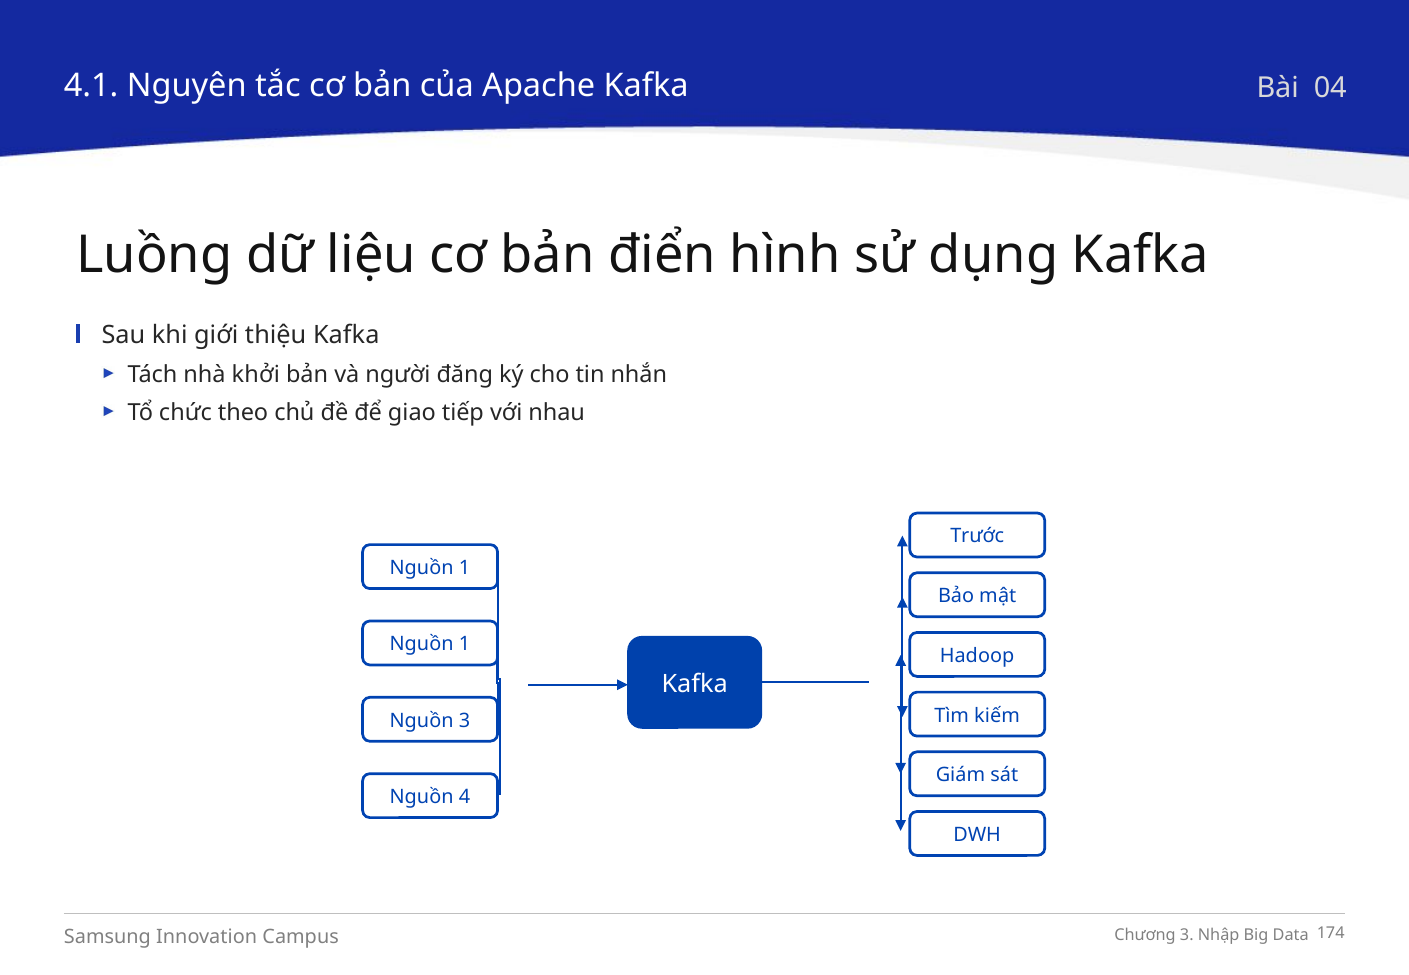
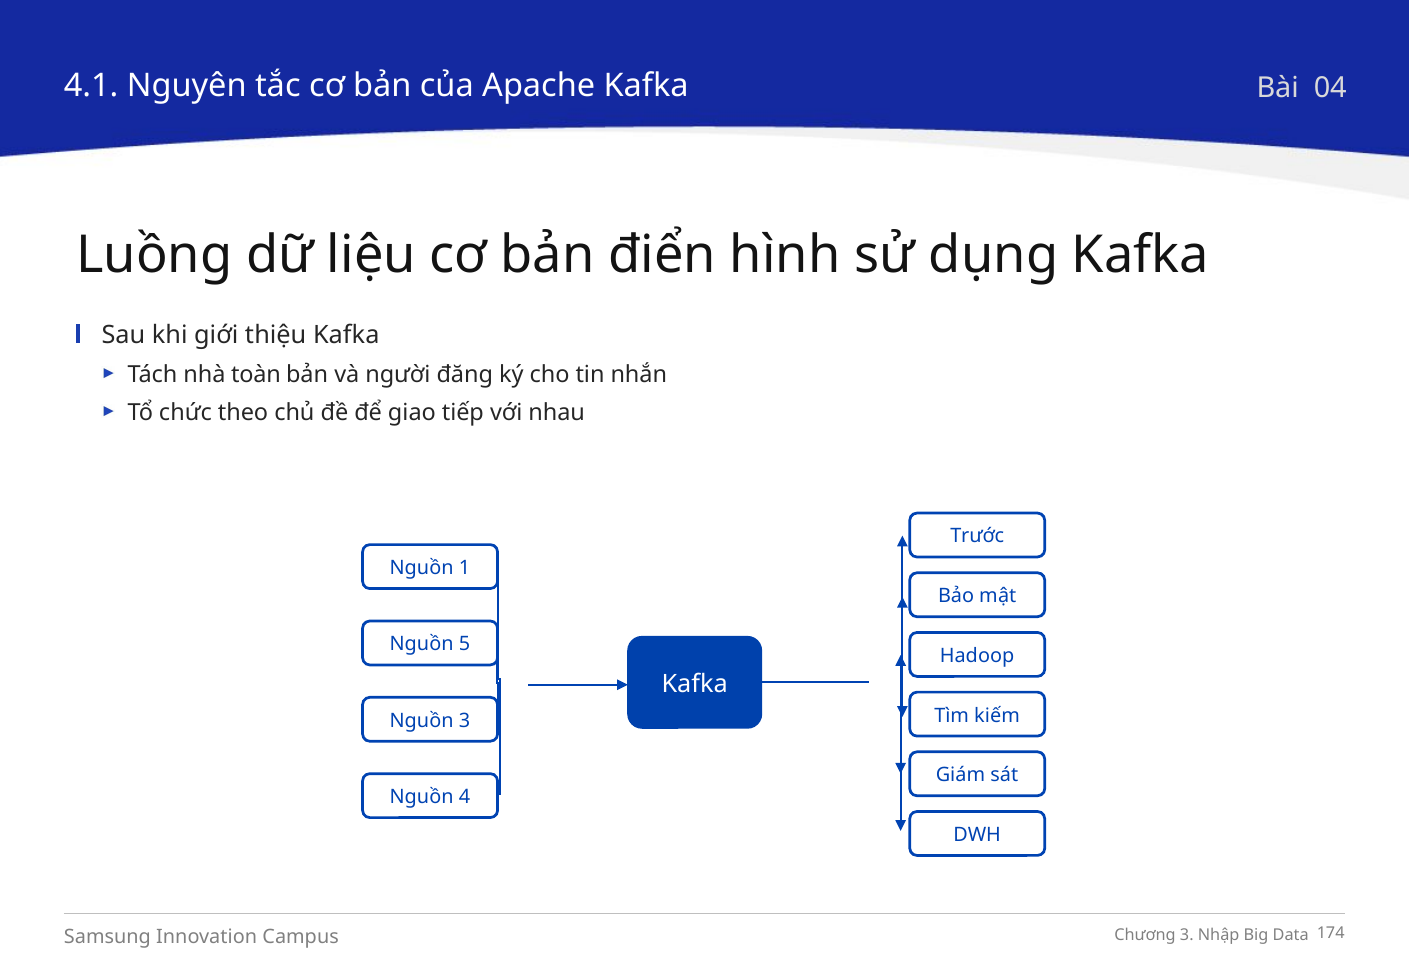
khởi: khởi -> toàn (256, 375)
1: 1 -> 5 (464, 645)
